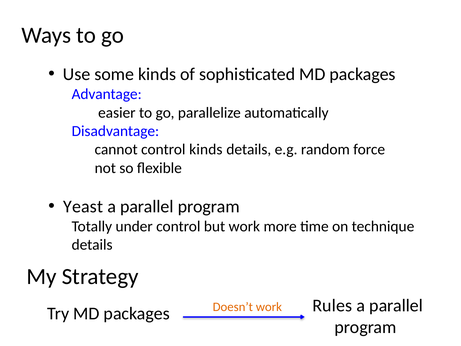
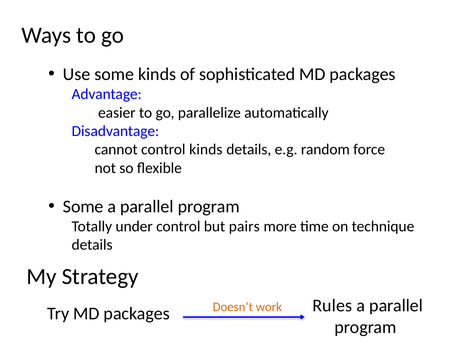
Yeast: Yeast -> Some (83, 206)
but work: work -> pairs (244, 226)
